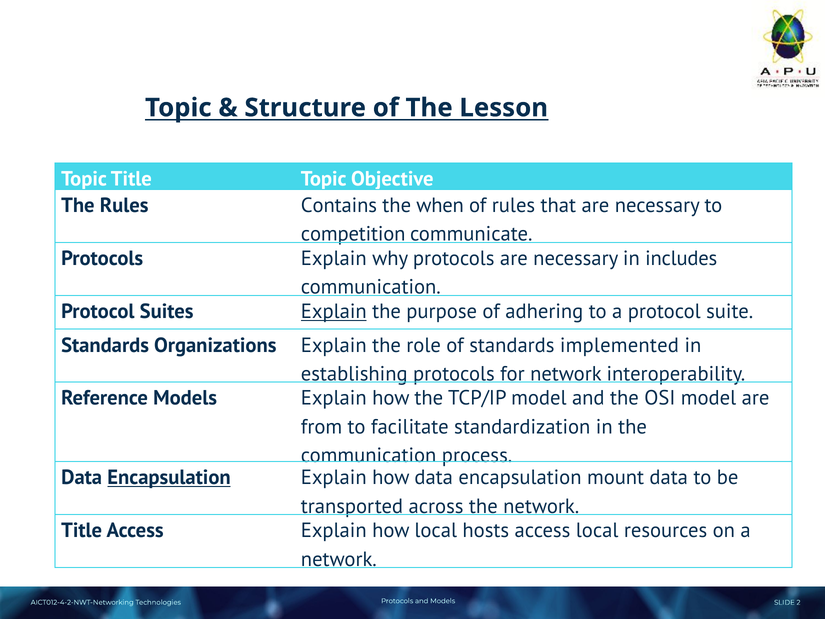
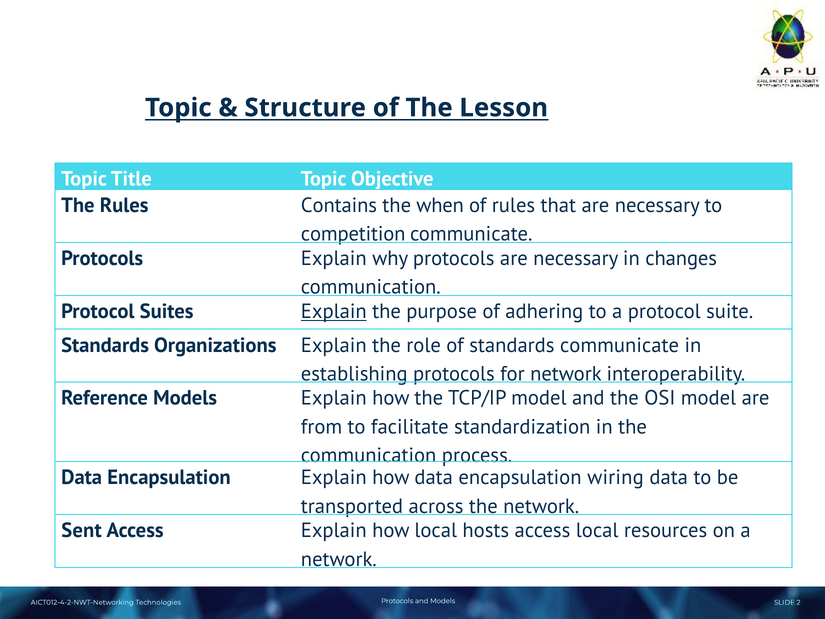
includes: includes -> changes (681, 258)
standards implemented: implemented -> communicate (620, 345)
Encapsulation underline: present -> none (169, 477)
mount: mount -> wiring (615, 477)
Title: Title -> Sent (82, 530)
